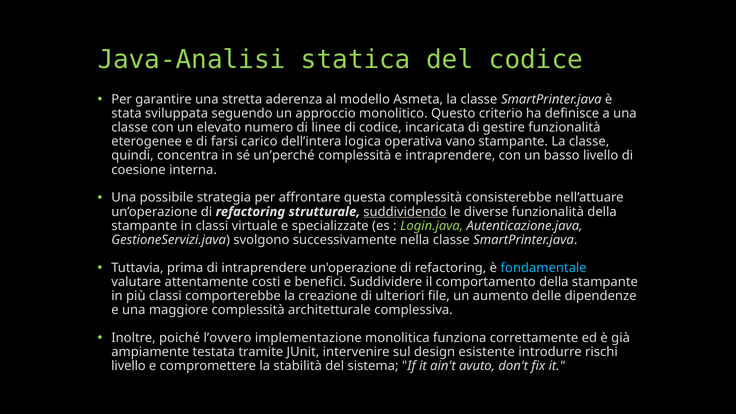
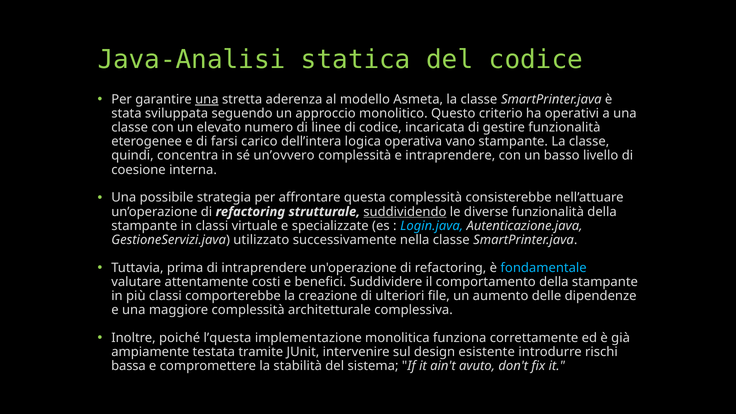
una underline: none -> present (207, 99)
definisce: definisce -> operativi (572, 113)
un’perché: un’perché -> un’ovvero (284, 156)
Login.java colour: light green -> light blue (432, 226)
svolgono: svolgono -> utilizzato (261, 240)
l’ovvero: l’ovvero -> l’questa (227, 338)
livello: livello -> bassa (128, 366)
